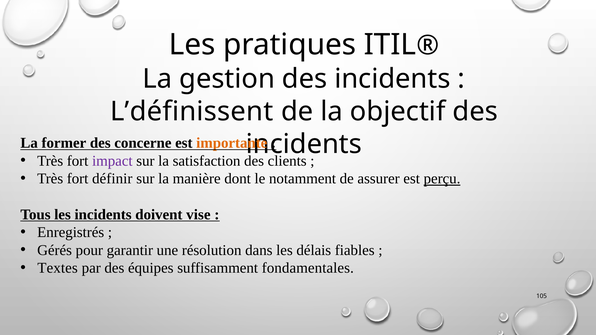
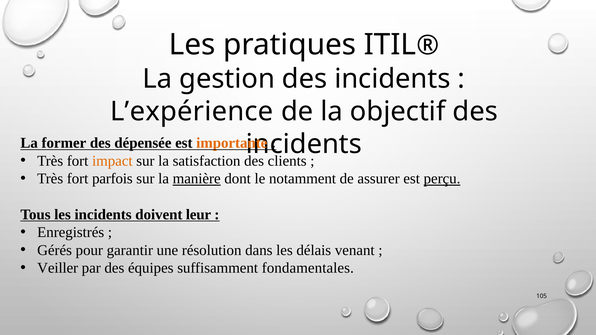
L’définissent: L’définissent -> L’expérience (192, 112)
concerne: concerne -> dépensée (143, 143)
impact colour: purple -> orange (112, 161)
définir: définir -> parfois (112, 179)
manière underline: none -> present (197, 179)
vise: vise -> leur (198, 215)
fiables: fiables -> venant (355, 250)
Textes: Textes -> Veiller (58, 268)
